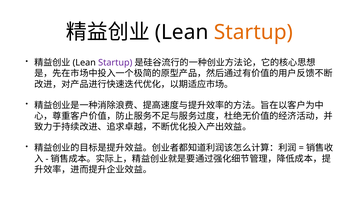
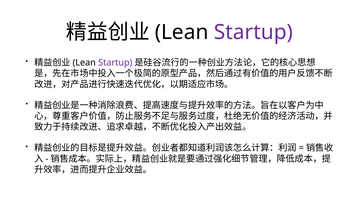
Startup colour: orange -> purple (253, 32)
